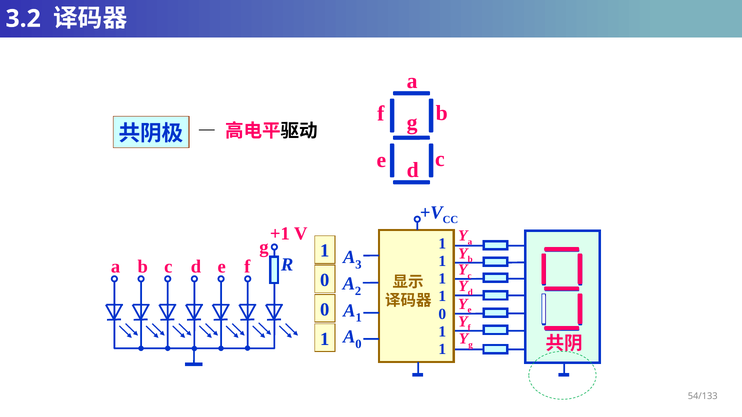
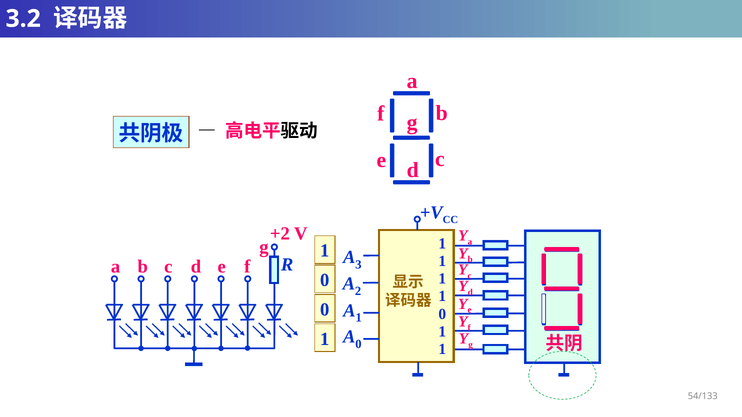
+1: +1 -> +2 (280, 234)
